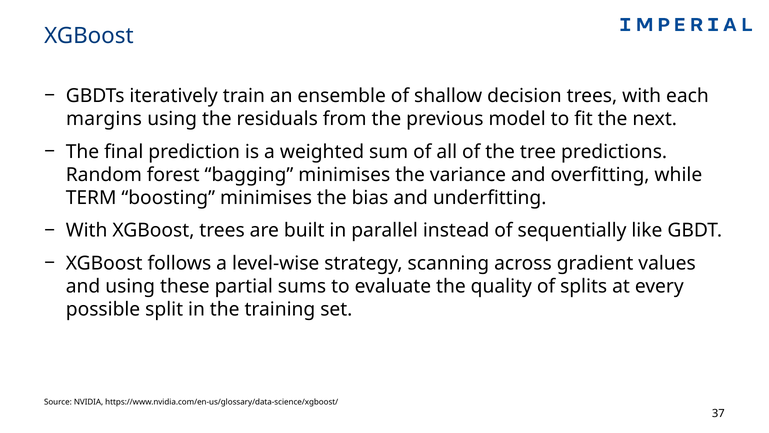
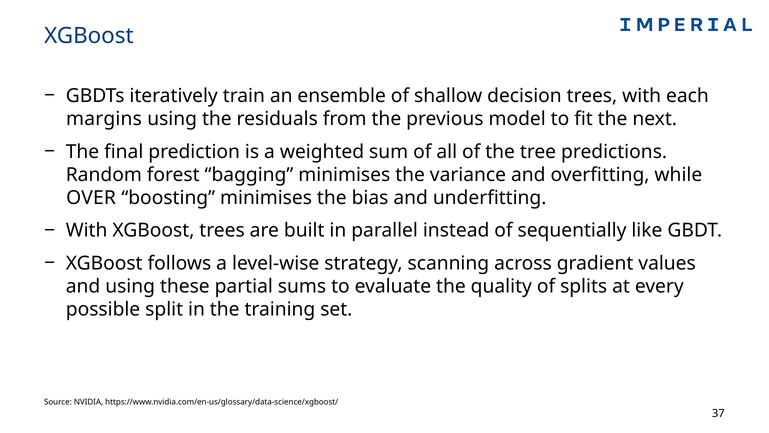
TERM: TERM -> OVER (91, 198)
